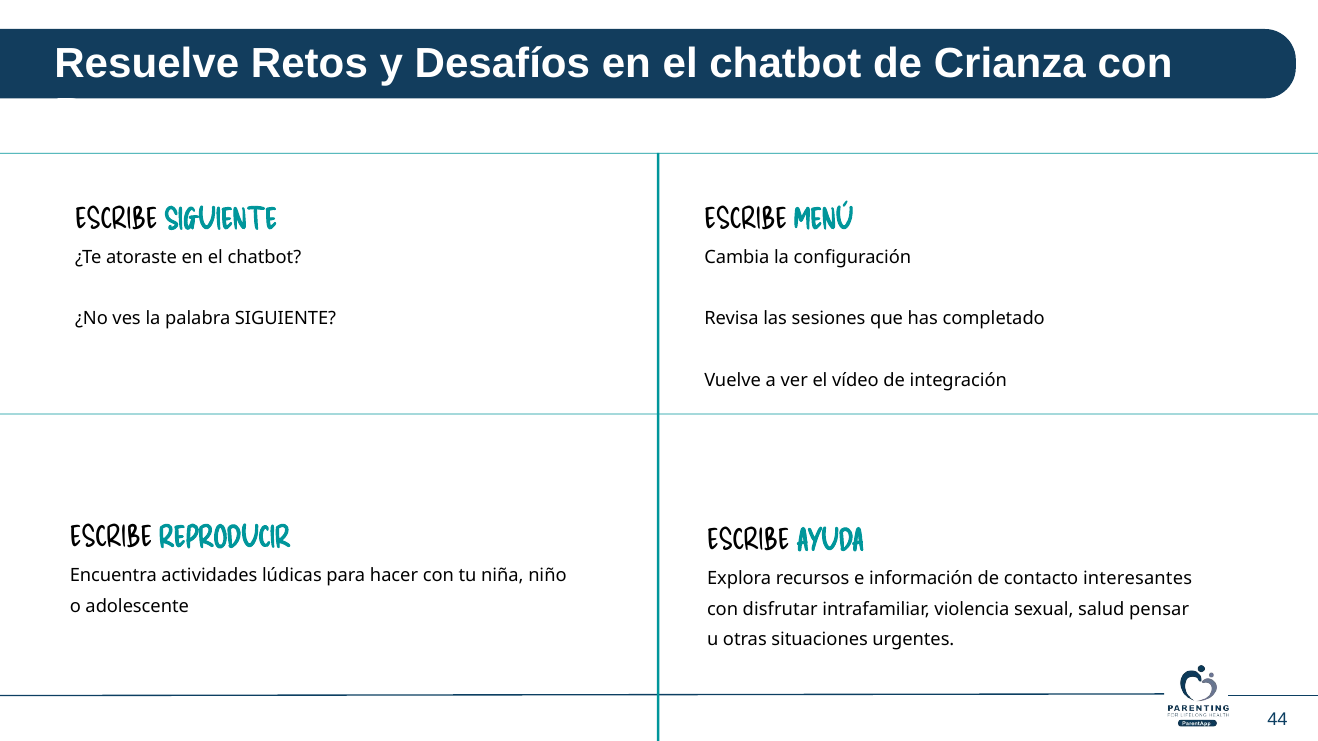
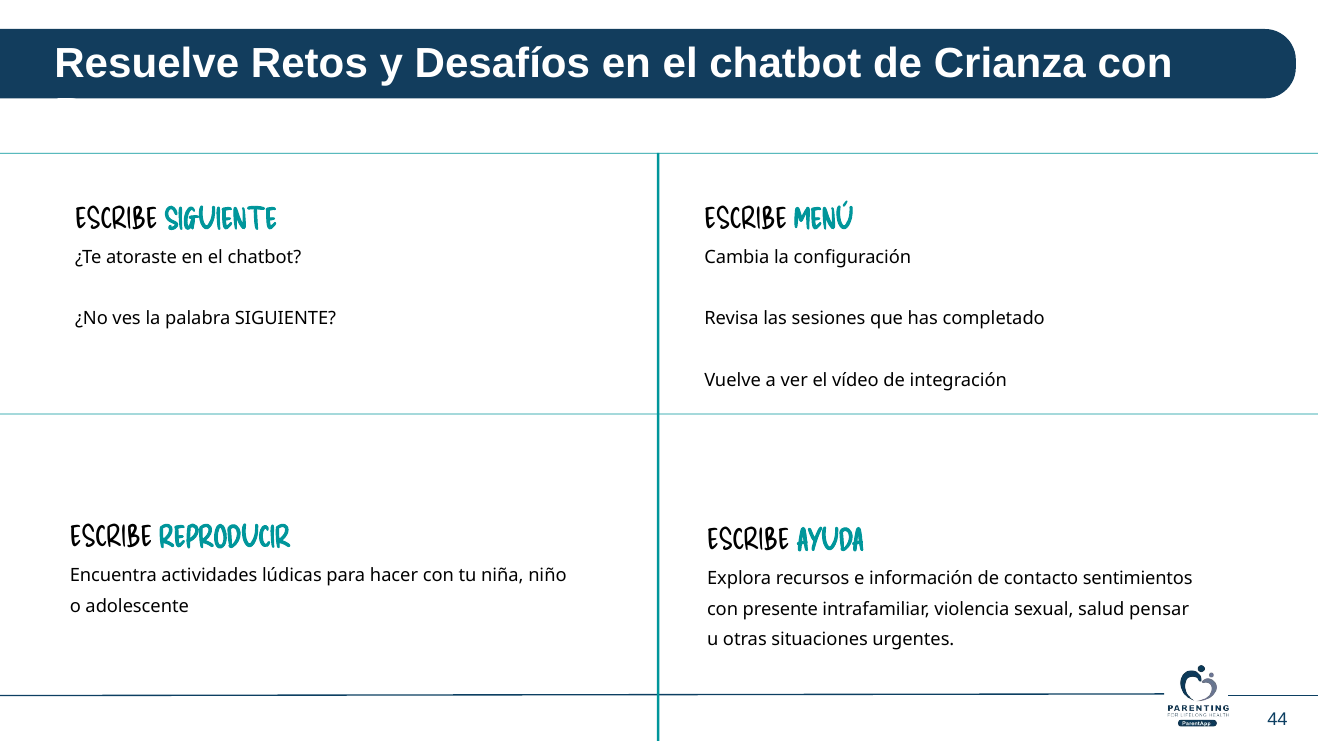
interesantes: interesantes -> sentimientos (1138, 579)
disfrutar: disfrutar -> presente (780, 609)
